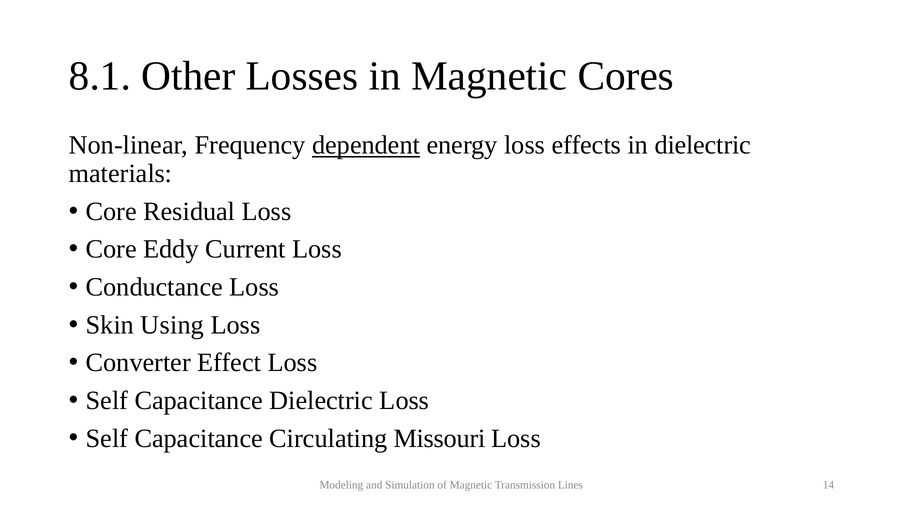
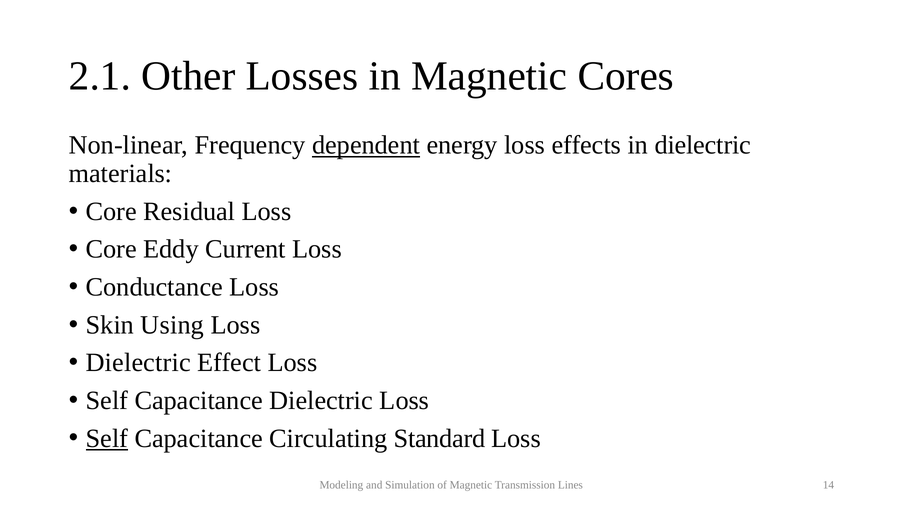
8.1: 8.1 -> 2.1 (100, 76)
Converter: Converter -> Dielectric (138, 363)
Self underline: none -> present (107, 438)
Missouri: Missouri -> Standard (439, 438)
